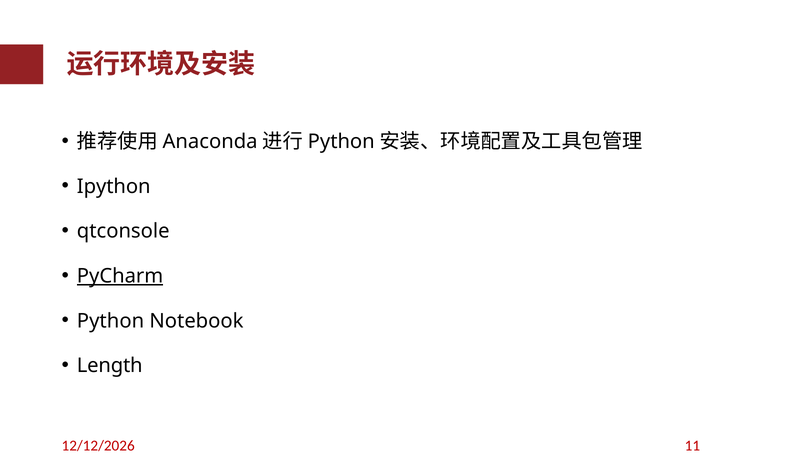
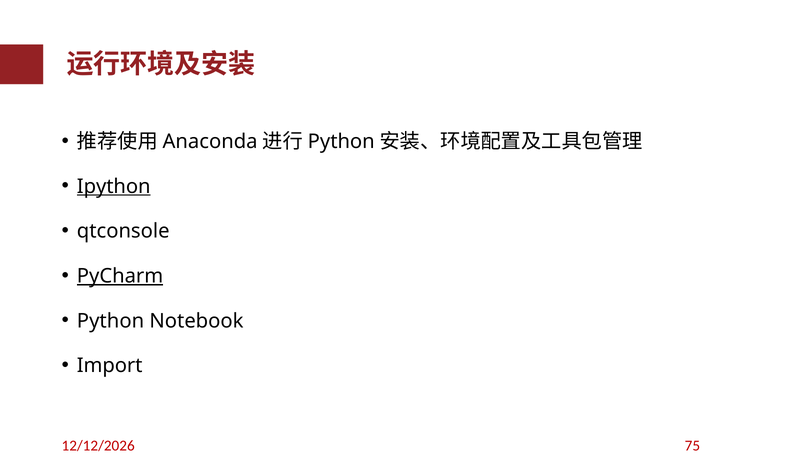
Ipython underline: none -> present (114, 186)
Length: Length -> Import (110, 366)
11: 11 -> 75 (692, 446)
